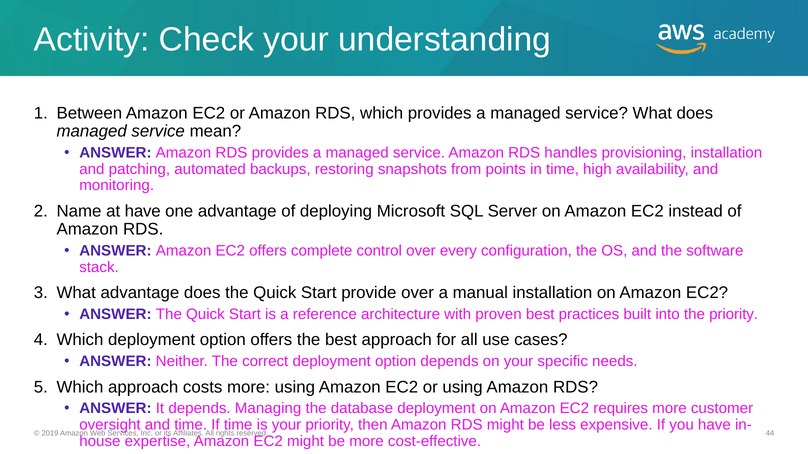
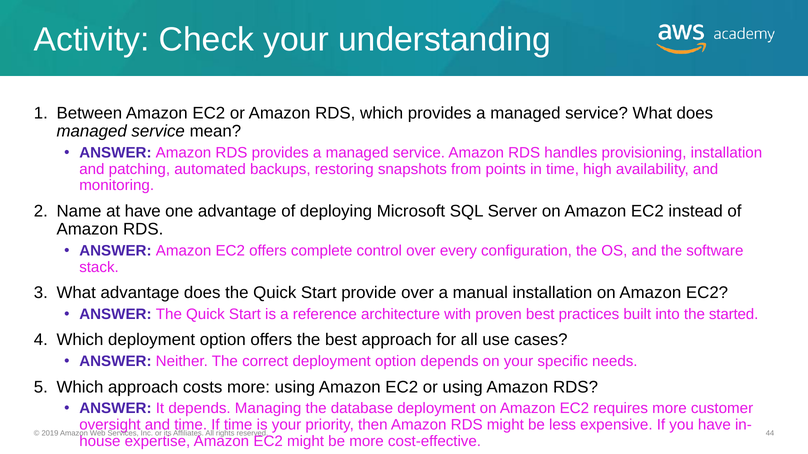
the priority: priority -> started (734, 315)
